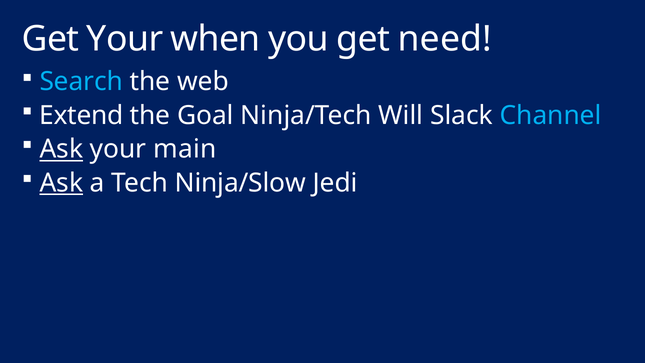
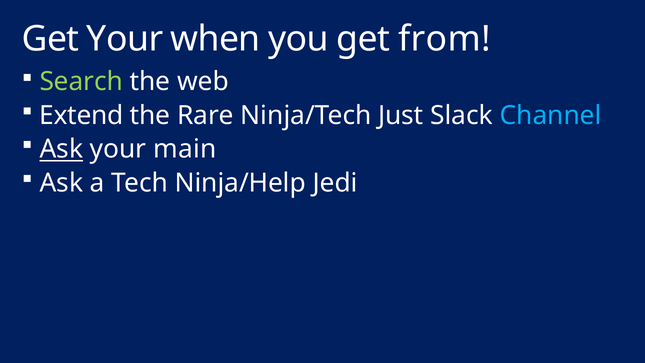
need: need -> from (445, 39)
Search colour: light blue -> light green (81, 82)
Goal: Goal -> Rare (205, 115)
Will: Will -> Just (401, 115)
Ask underline: present -> none (61, 183)
Ninja/Slow: Ninja/Slow -> Ninja/Help (240, 183)
